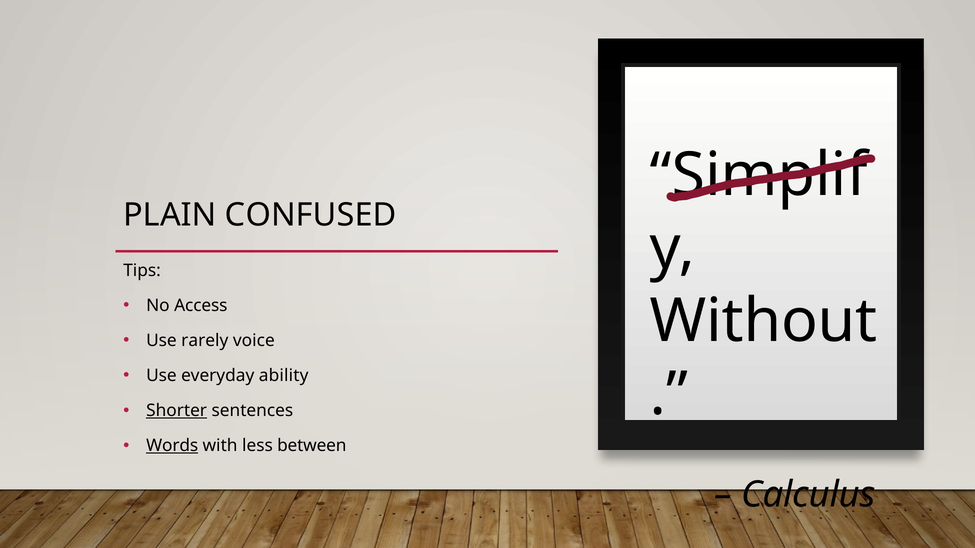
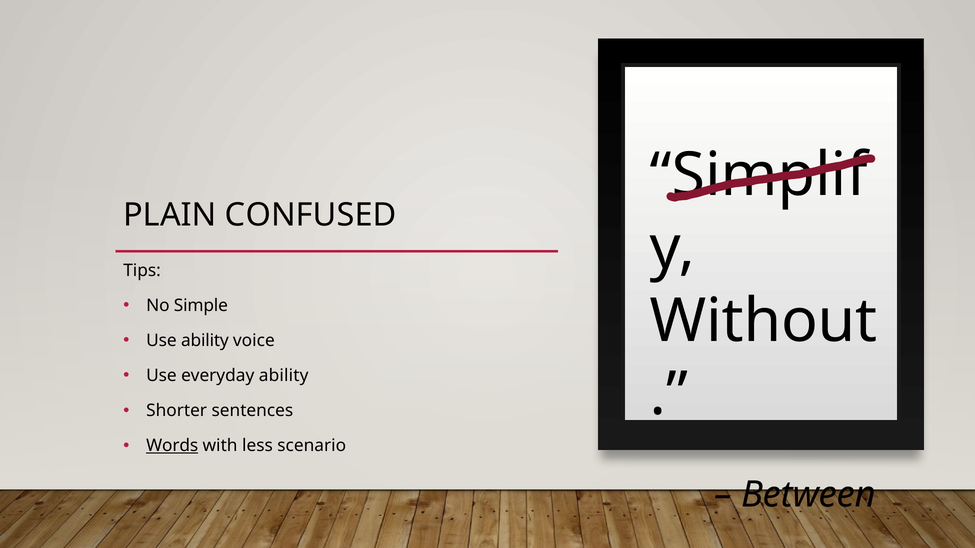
Access: Access -> Simple (201, 306)
Use rarely: rarely -> ability (205, 341)
Shorter underline: present -> none (177, 411)
between: between -> scenario (312, 446)
Calculus: Calculus -> Between (809, 495)
